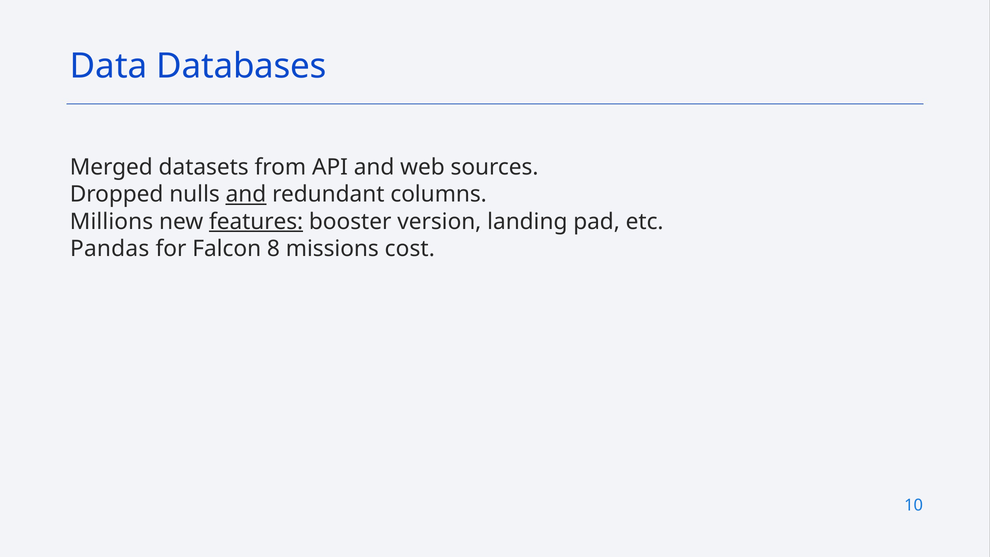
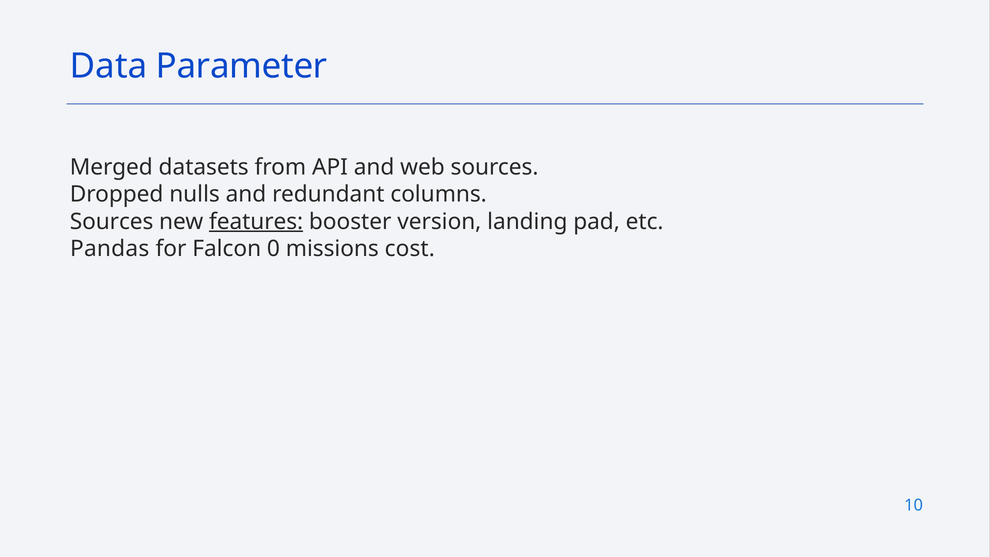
Databases: Databases -> Parameter (242, 66)
and underline: present -> none (246, 194)
Millions: Millions -> Sources (112, 222)
8: 8 -> 0 (273, 249)
